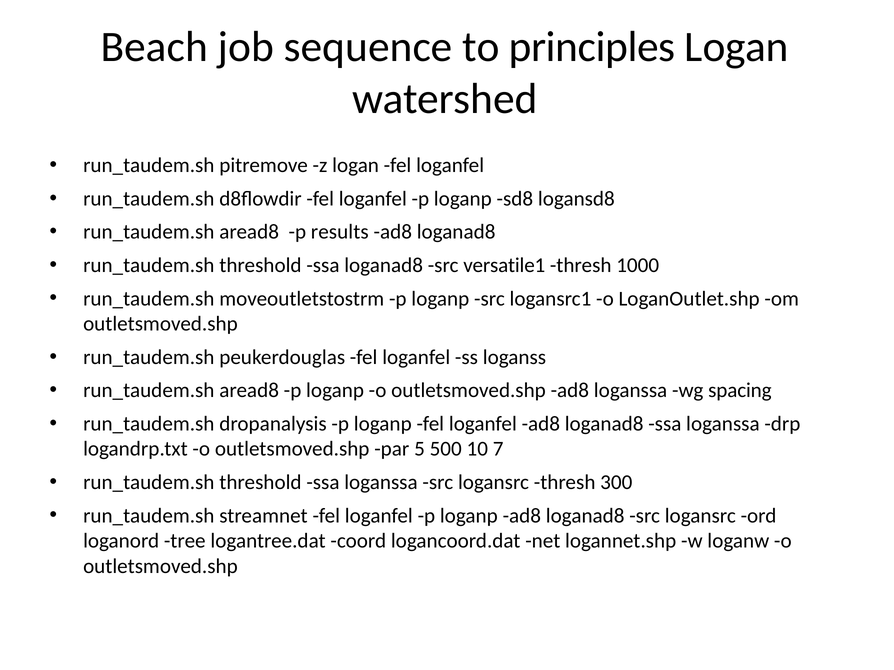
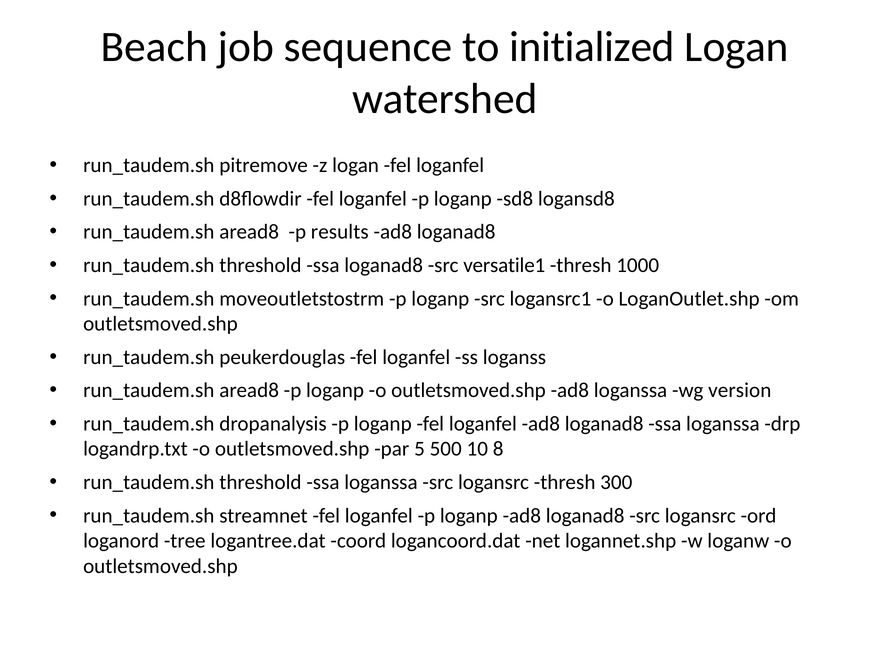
principles: principles -> initialized (592, 47)
spacing: spacing -> version (740, 391)
7: 7 -> 8 (498, 449)
